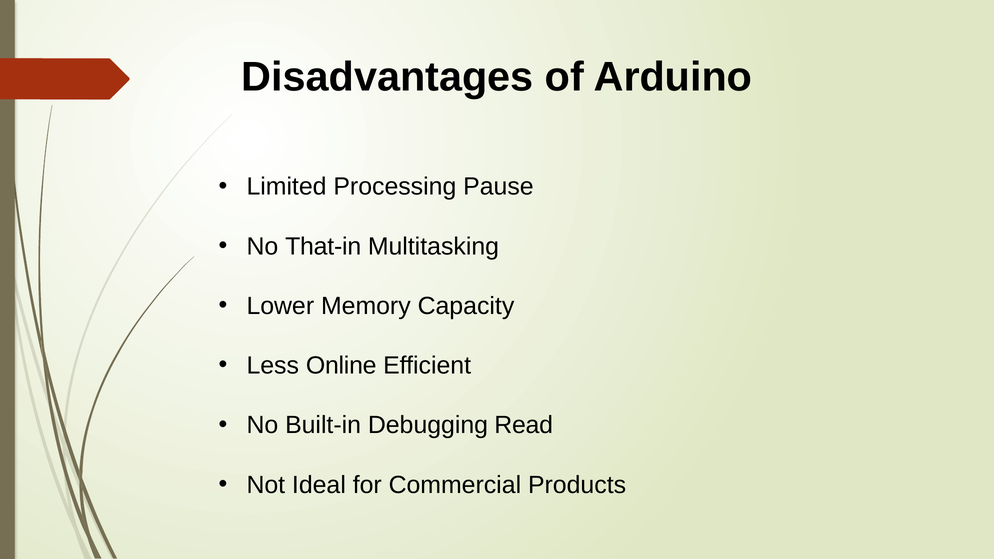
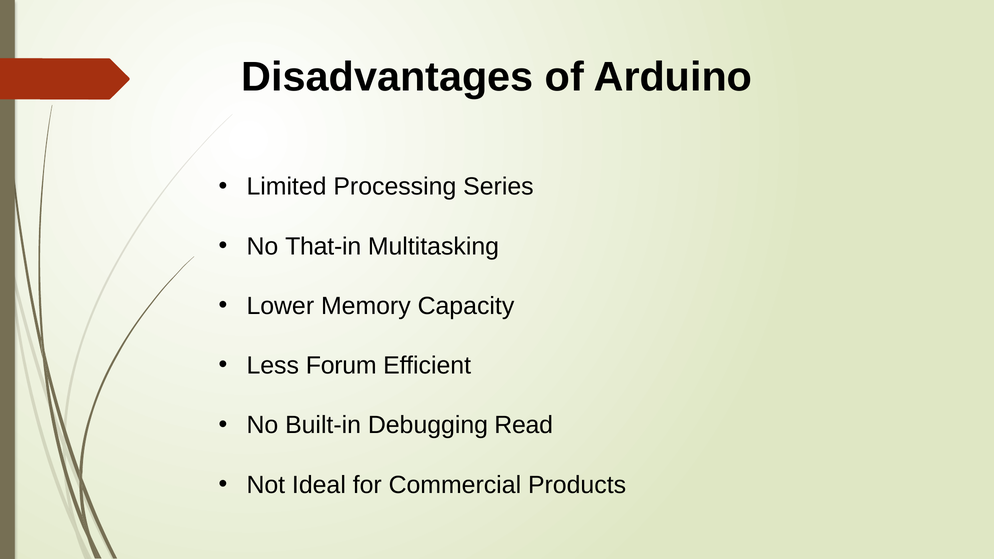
Pause: Pause -> Series (498, 187)
Online: Online -> Forum (341, 366)
